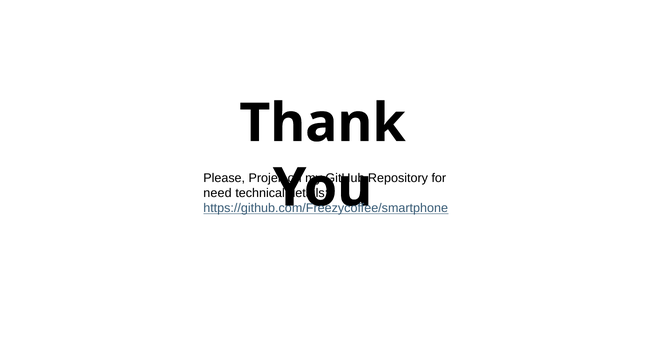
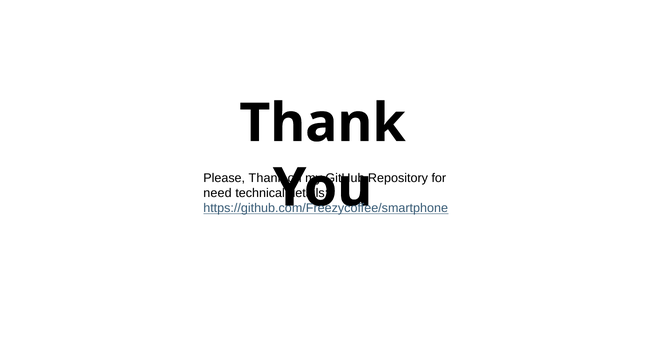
Please Projek: Projek -> Thank (266, 178)
